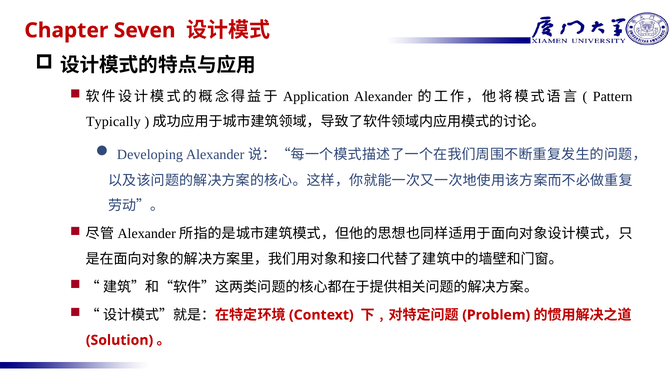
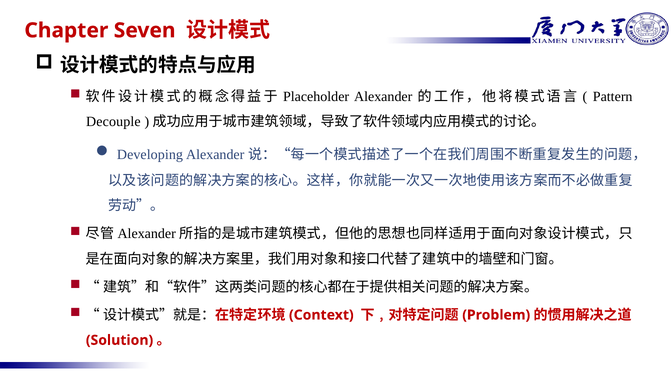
Application: Application -> Placeholder (316, 97)
Typically: Typically -> Decouple (113, 122)
